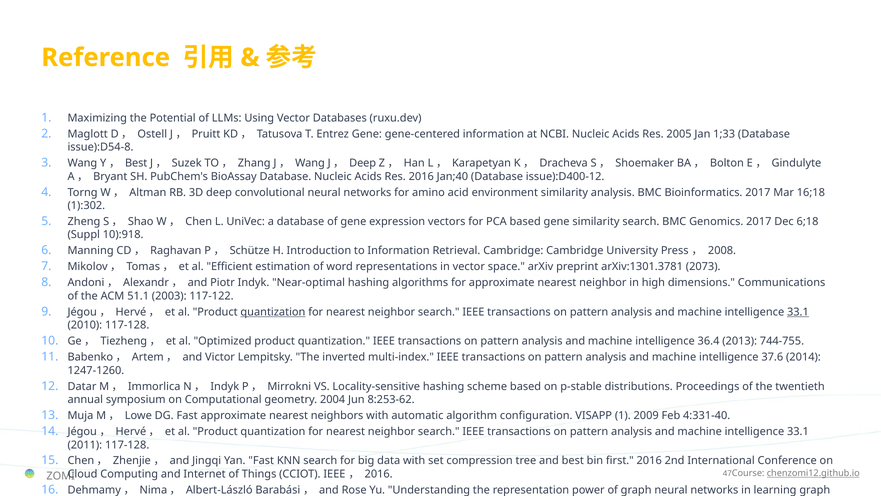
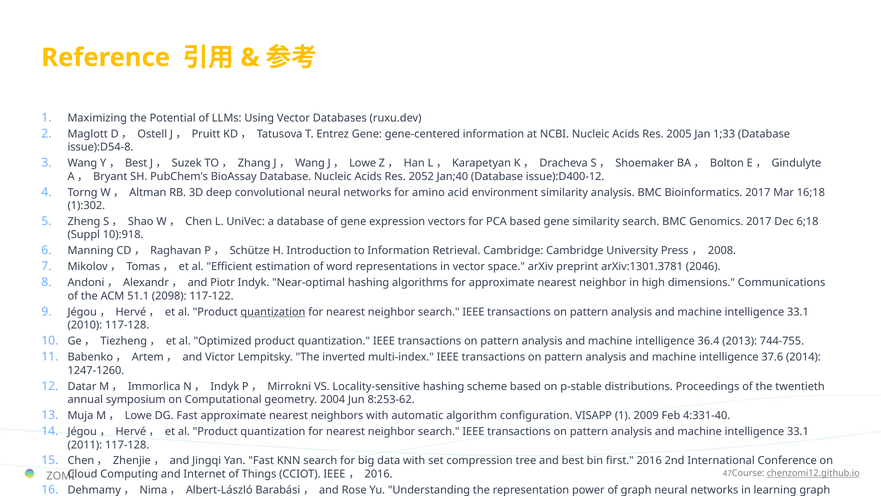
J， Deep: Deep -> Lowe (363, 163)
Res 2016: 2016 -> 2052 (421, 176)
2073: 2073 -> 2046 (703, 266)
2003: 2003 -> 2098 (169, 296)
33.1 underline: present -> none (798, 312)
